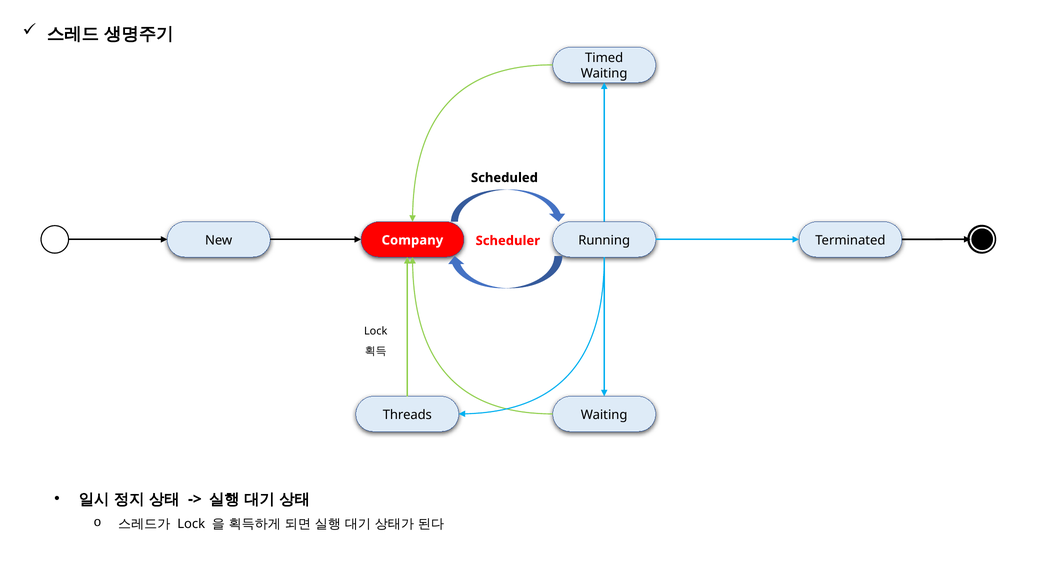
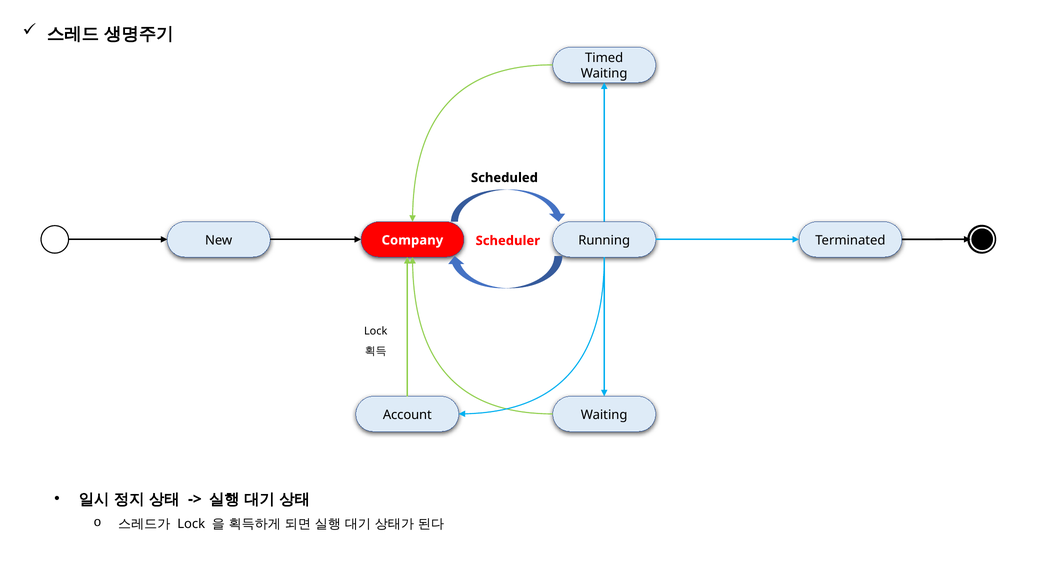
Threads: Threads -> Account (407, 415)
